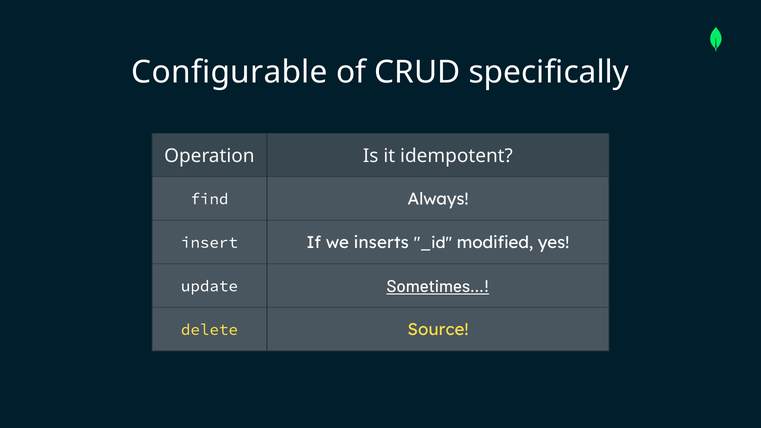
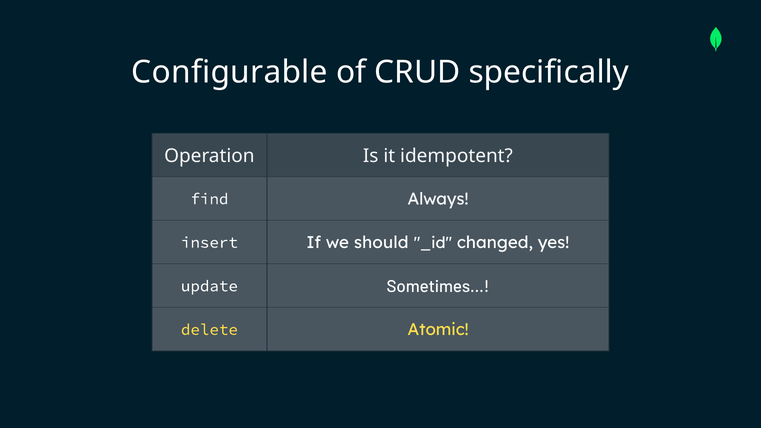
inserts: inserts -> should (381, 243)
modified: modified -> changed (495, 243)
Sometimes… underline: present -> none (438, 287)
Source: Source -> Atomic (438, 330)
